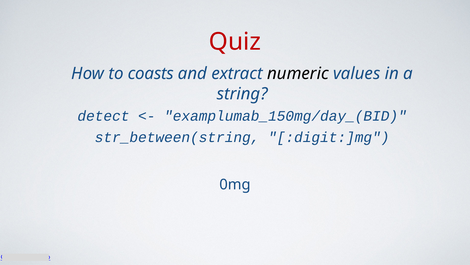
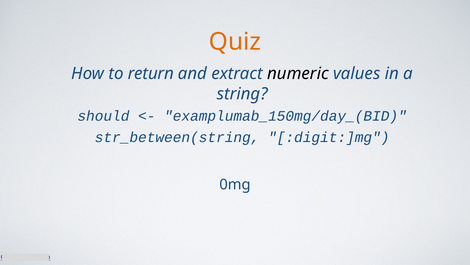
Quiz colour: red -> orange (235, 42)
coasts: coasts -> return (151, 73)
detect: detect -> should (103, 116)
